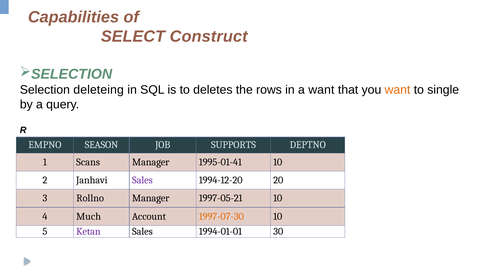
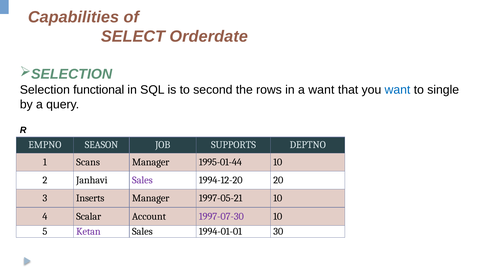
Construct: Construct -> Orderdate (209, 37)
deleteing: deleteing -> functional (99, 90)
deletes: deletes -> second (213, 90)
want colour: orange -> blue (397, 90)
1995-01-41: 1995-01-41 -> 1995-01-44 (220, 162)
Rollno: Rollno -> Inserts (90, 198)
Much: Much -> Scalar (89, 216)
1997-07-30 colour: orange -> purple (221, 216)
